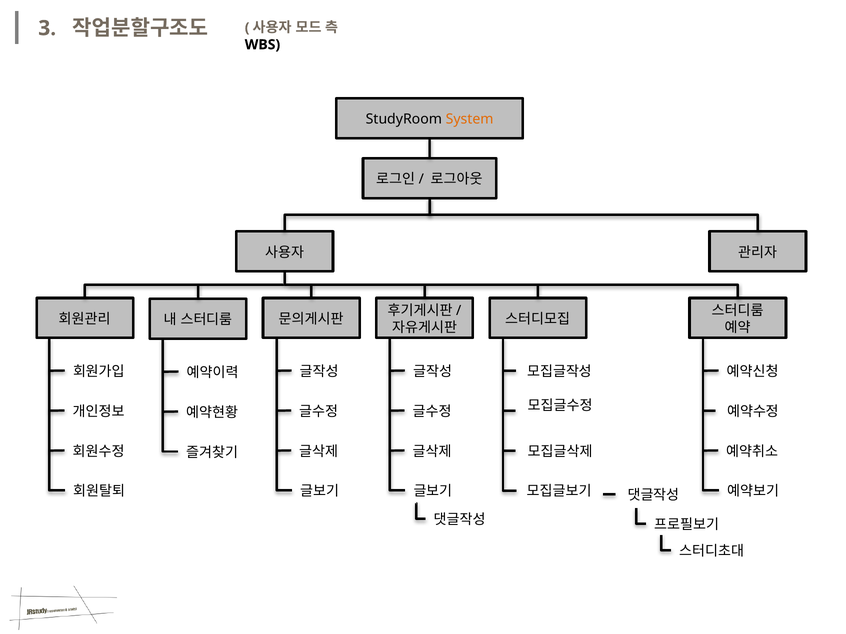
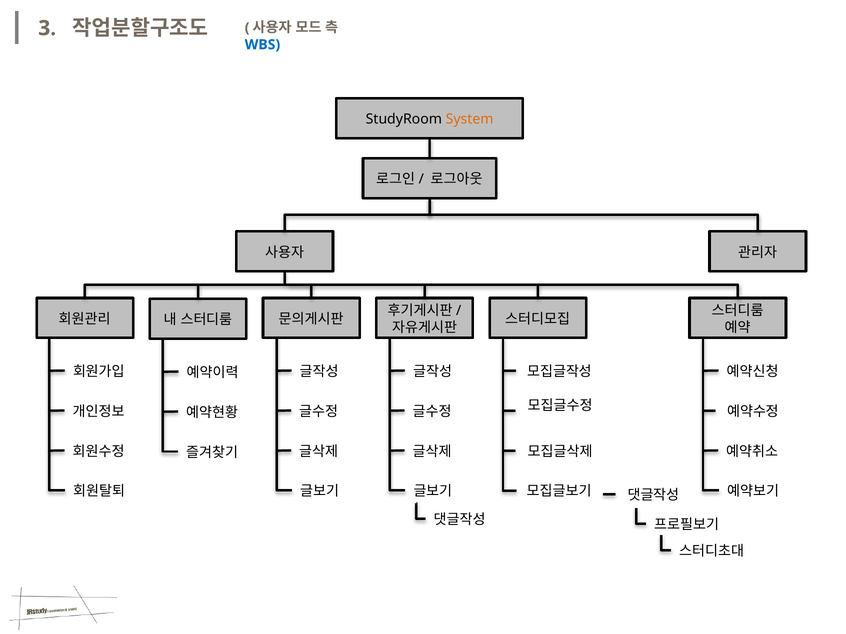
WBS colour: black -> blue (262, 45)
